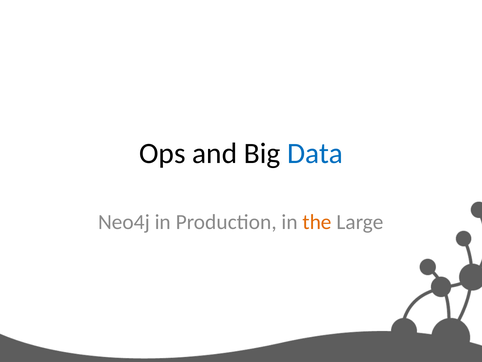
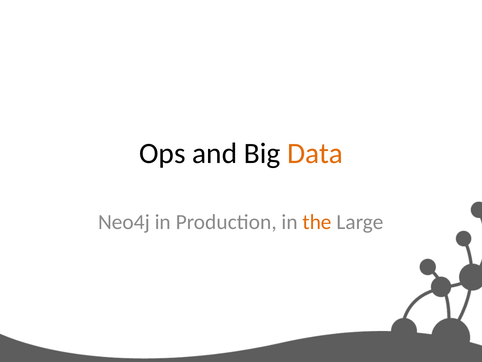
Data colour: blue -> orange (315, 153)
